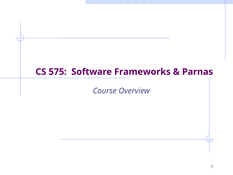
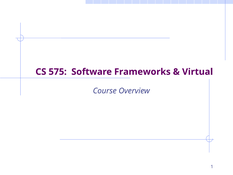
Parnas: Parnas -> Virtual (198, 72)
